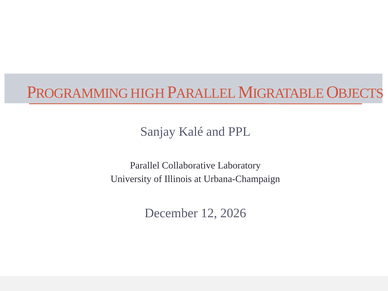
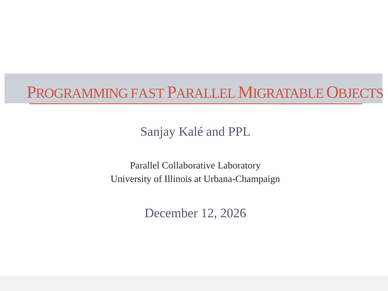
HIGH: HIGH -> FAST (148, 93)
